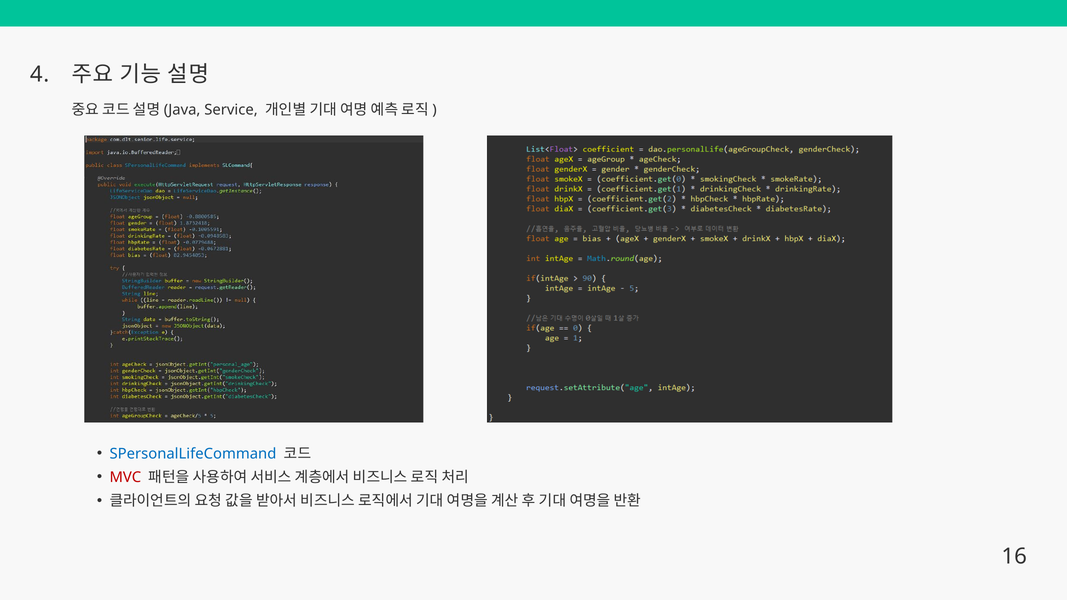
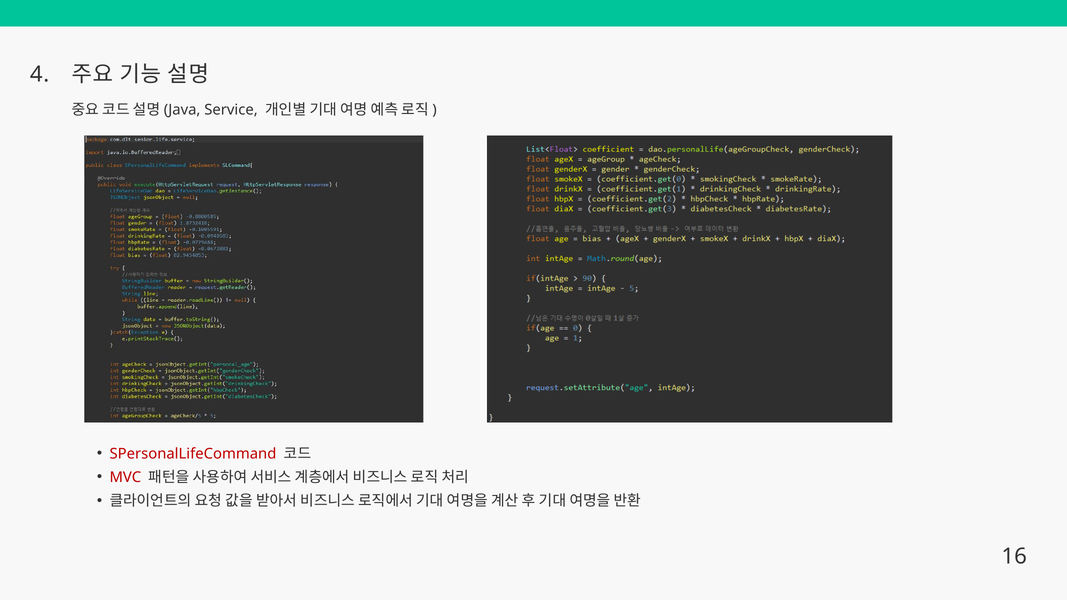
SPersonalLifeCommand colour: blue -> red (193, 454)
